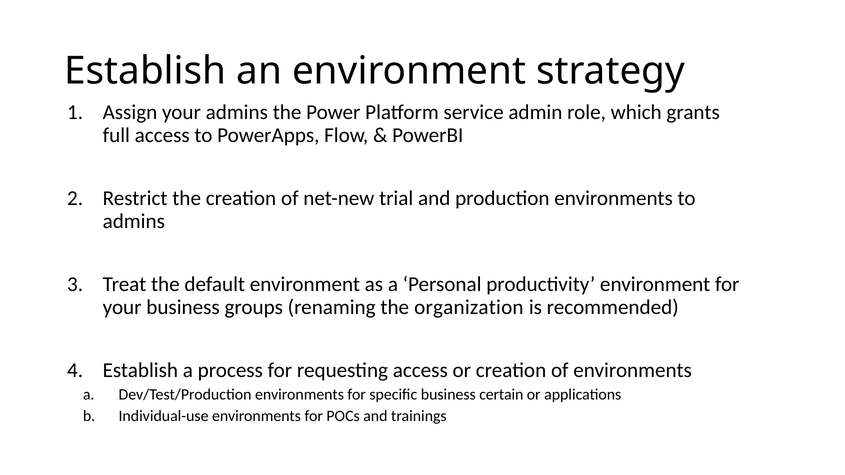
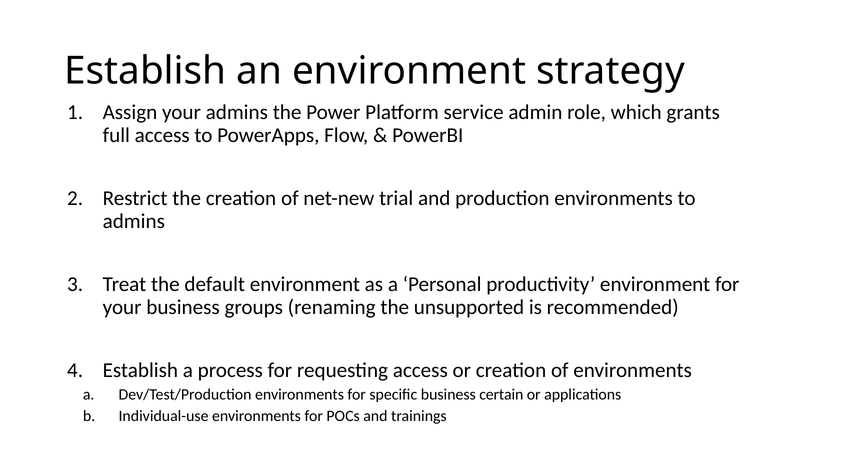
organization: organization -> unsupported (469, 307)
